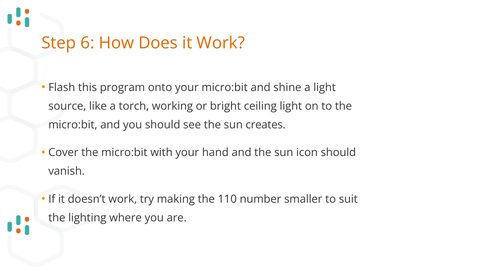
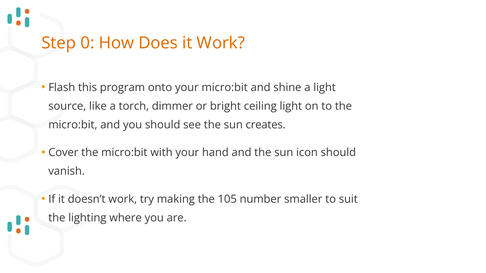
6: 6 -> 0 (87, 43)
working: working -> dimmer (172, 106)
110: 110 -> 105 (227, 199)
